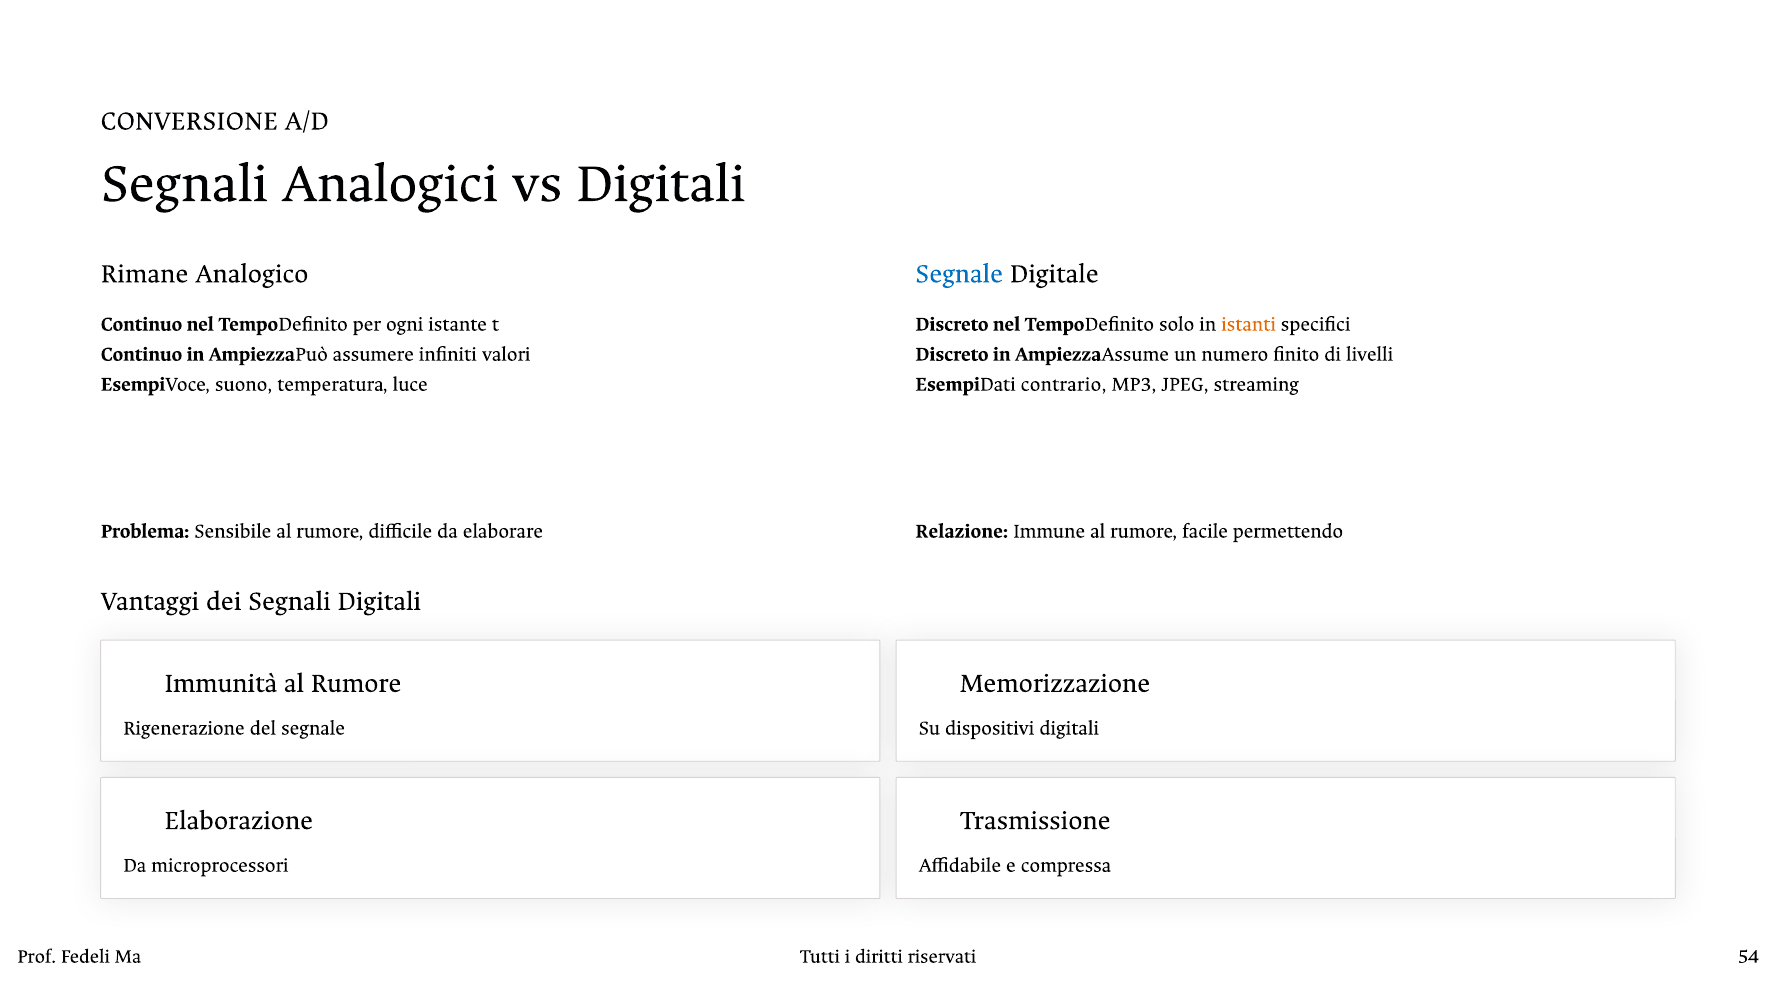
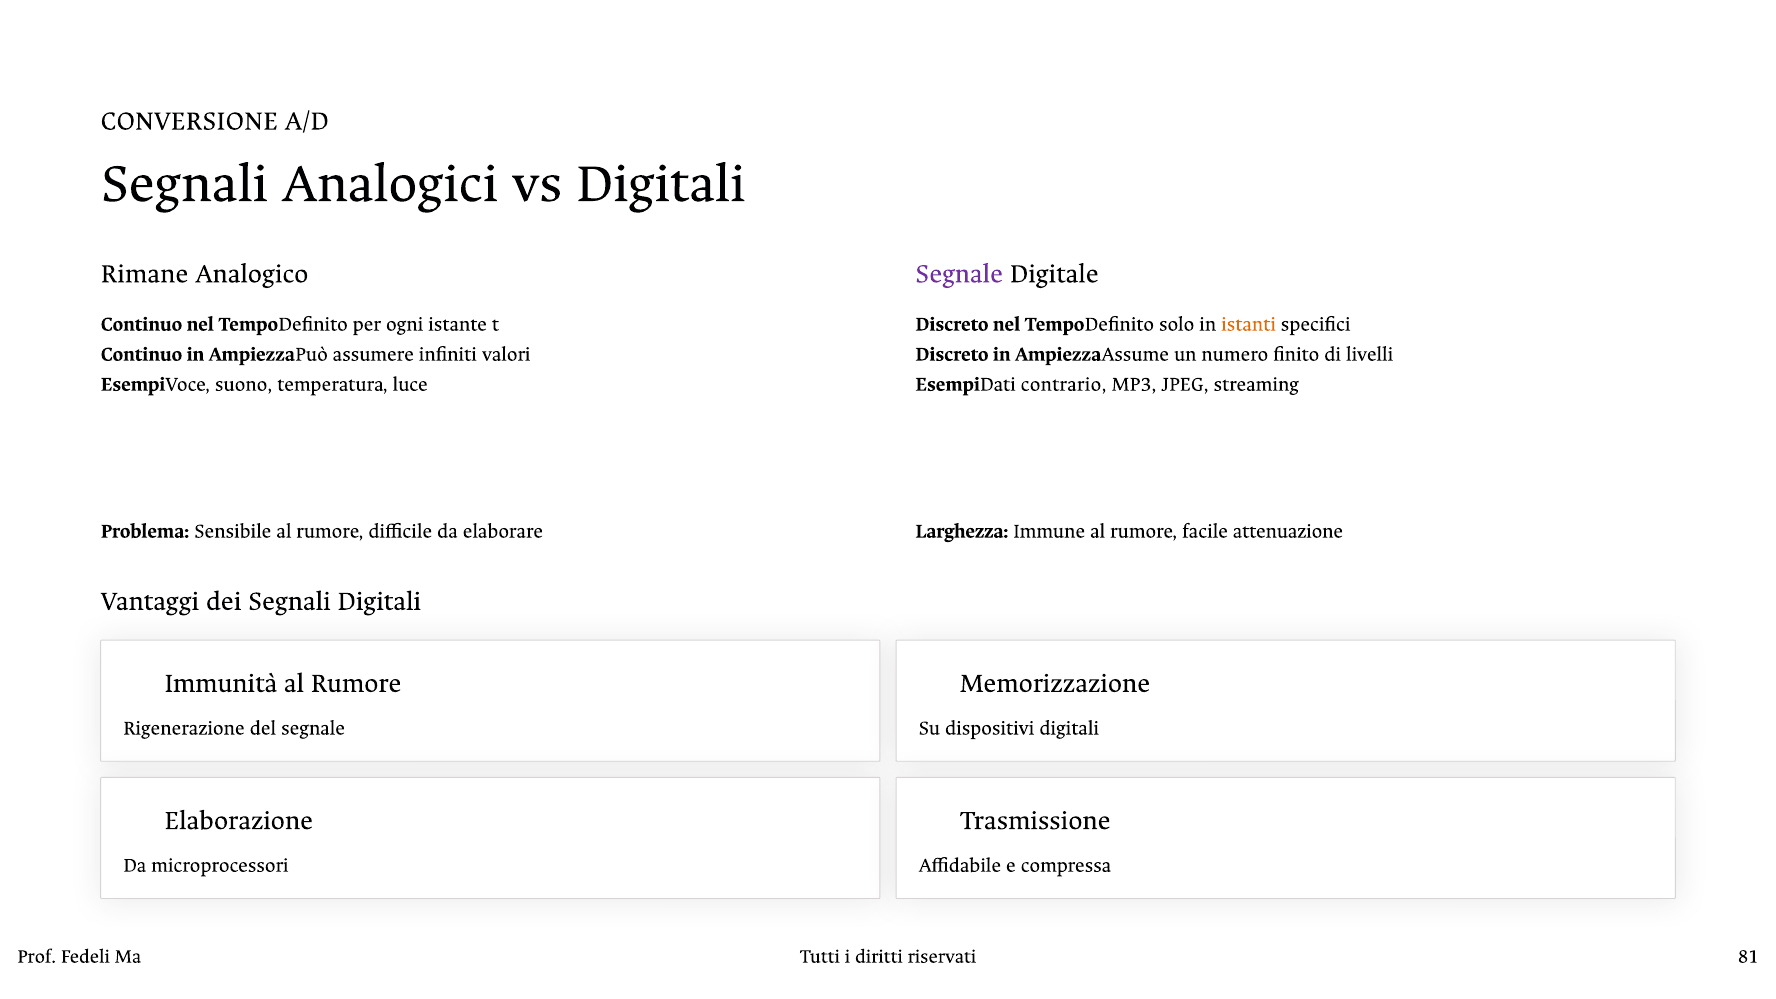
Segnale colour: blue -> purple (959, 273)
Relazione: Relazione -> Larghezza (962, 531)
permettendo: permettendo -> attenuazione (1288, 531)
54: 54 -> 81 (1748, 956)
